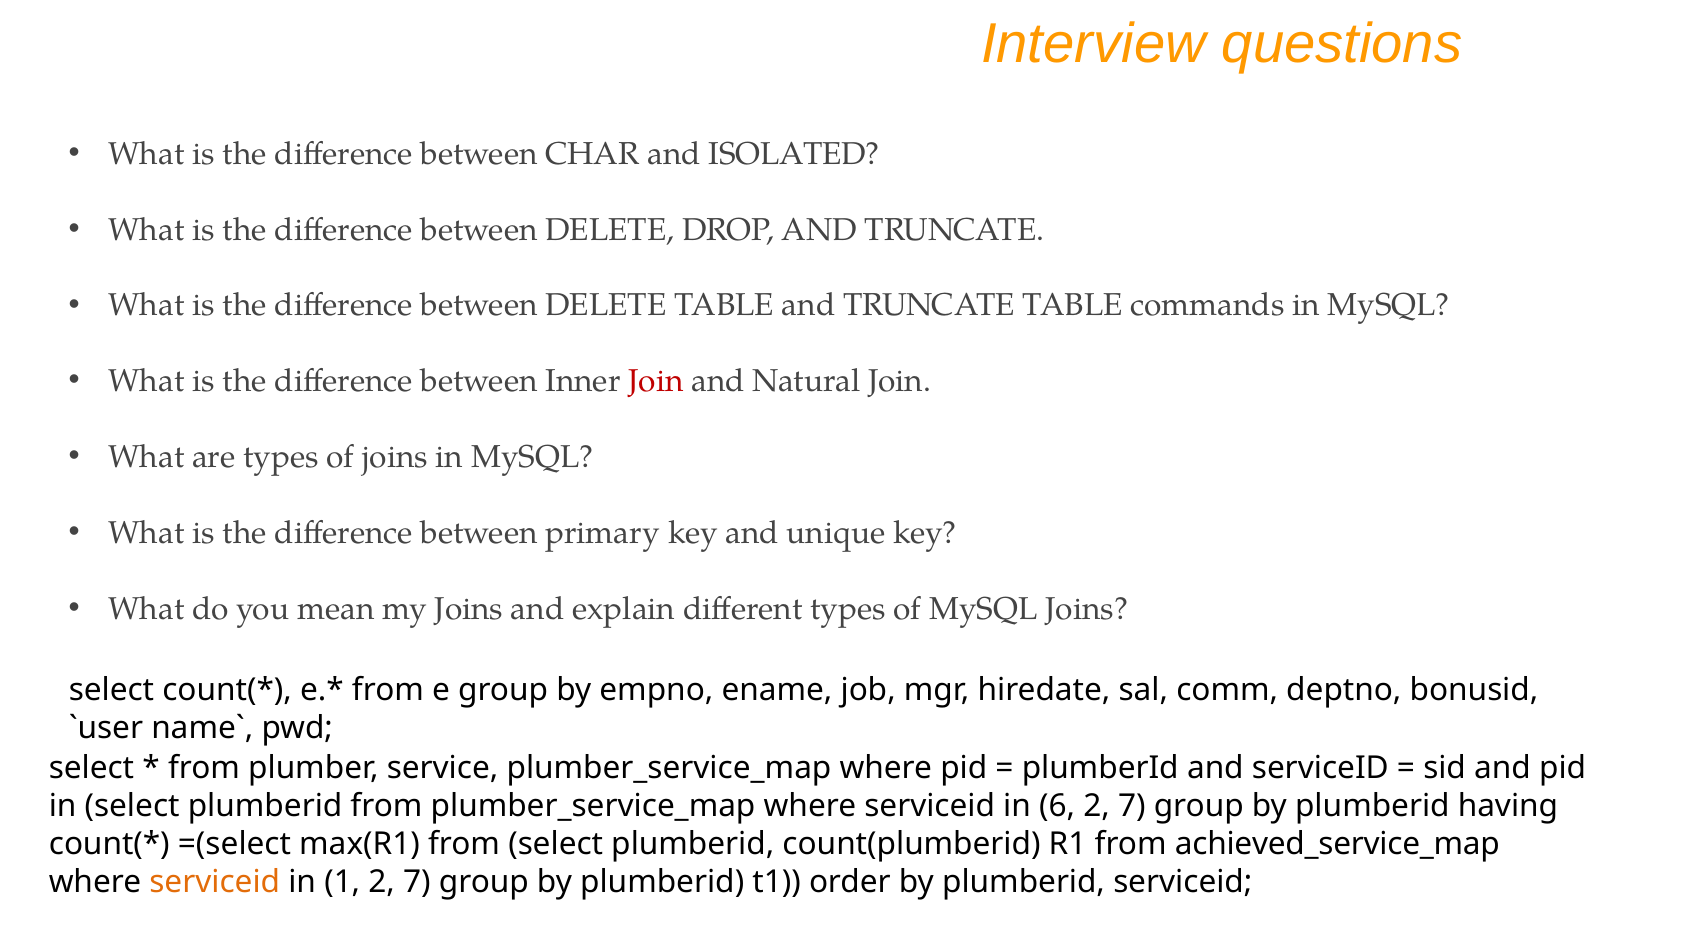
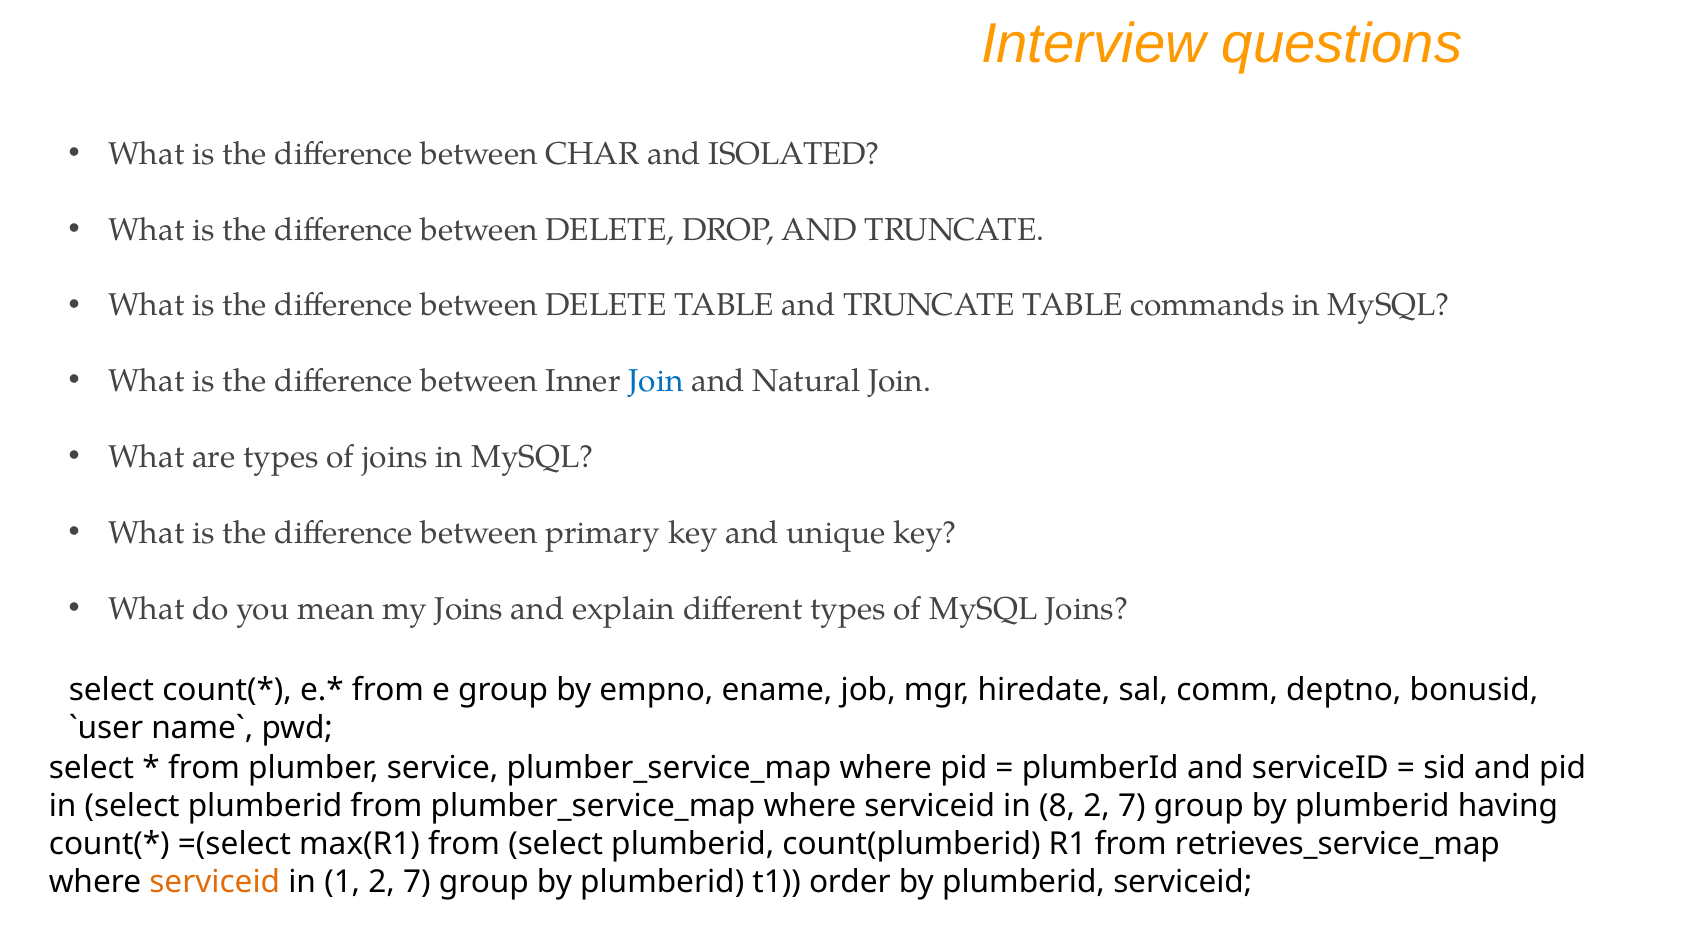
Join colour: red -> blue (656, 381)
6: 6 -> 8 (1057, 806)
achieved_service_map: achieved_service_map -> retrieves_service_map (1337, 844)
